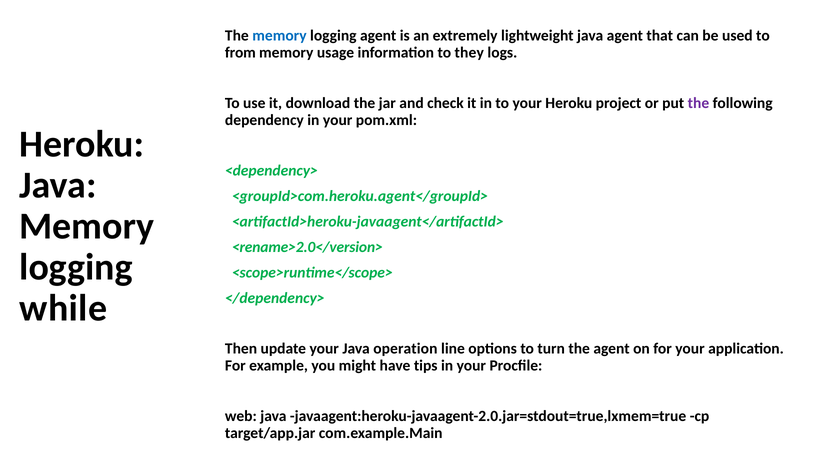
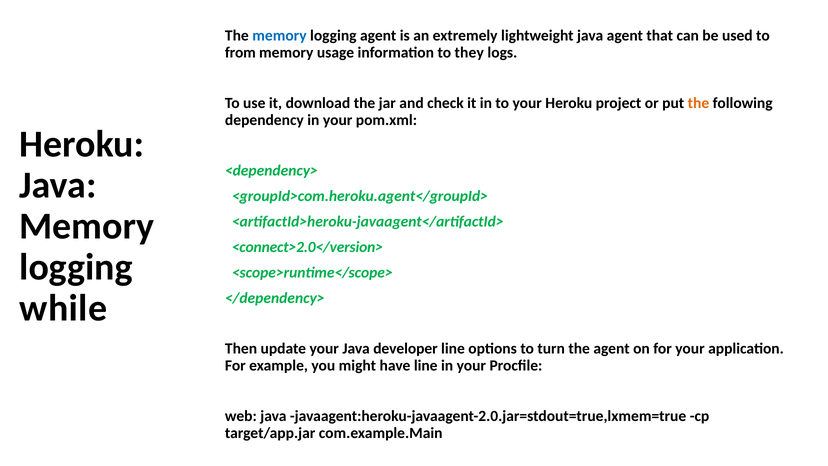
the colour: purple -> orange (698, 103)
<rename>2.0</version>: <rename>2.0</version> -> <connect>2.0</version> (307, 247)
operation: operation -> developer (405, 349)
have tips: tips -> line (426, 365)
